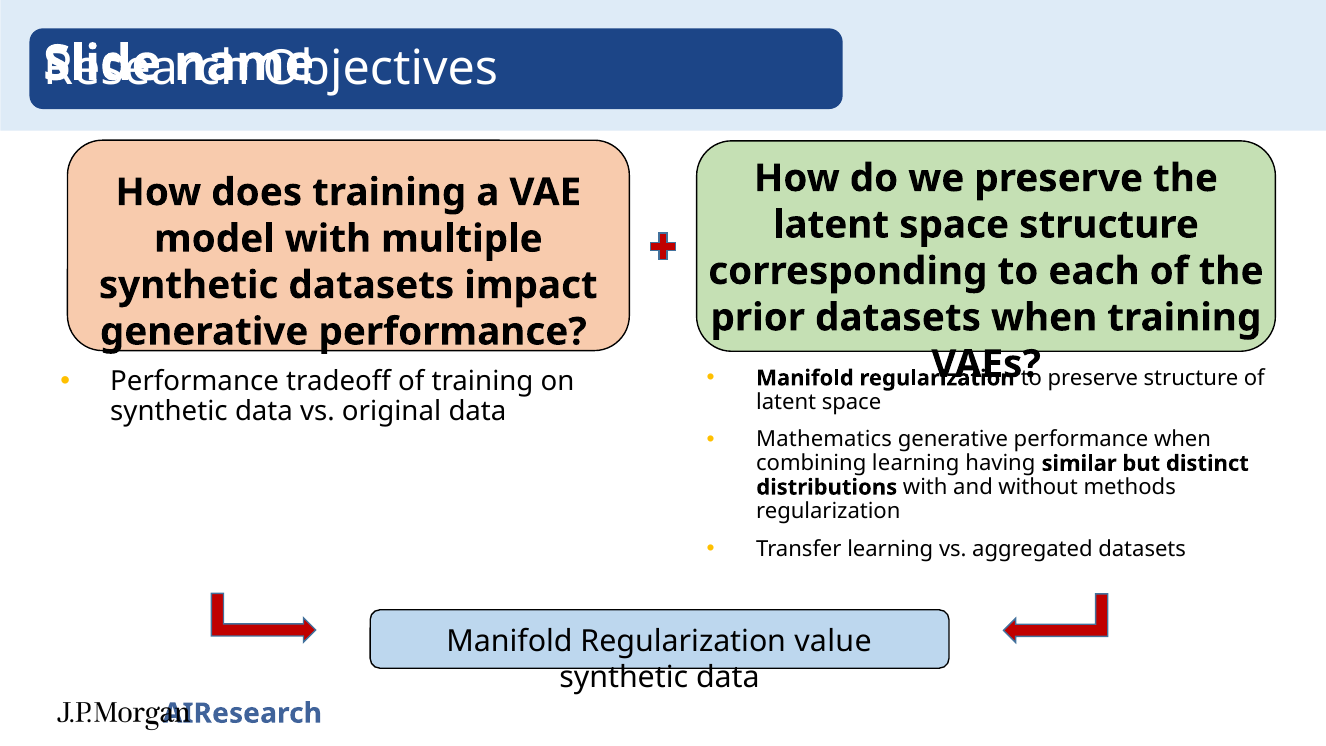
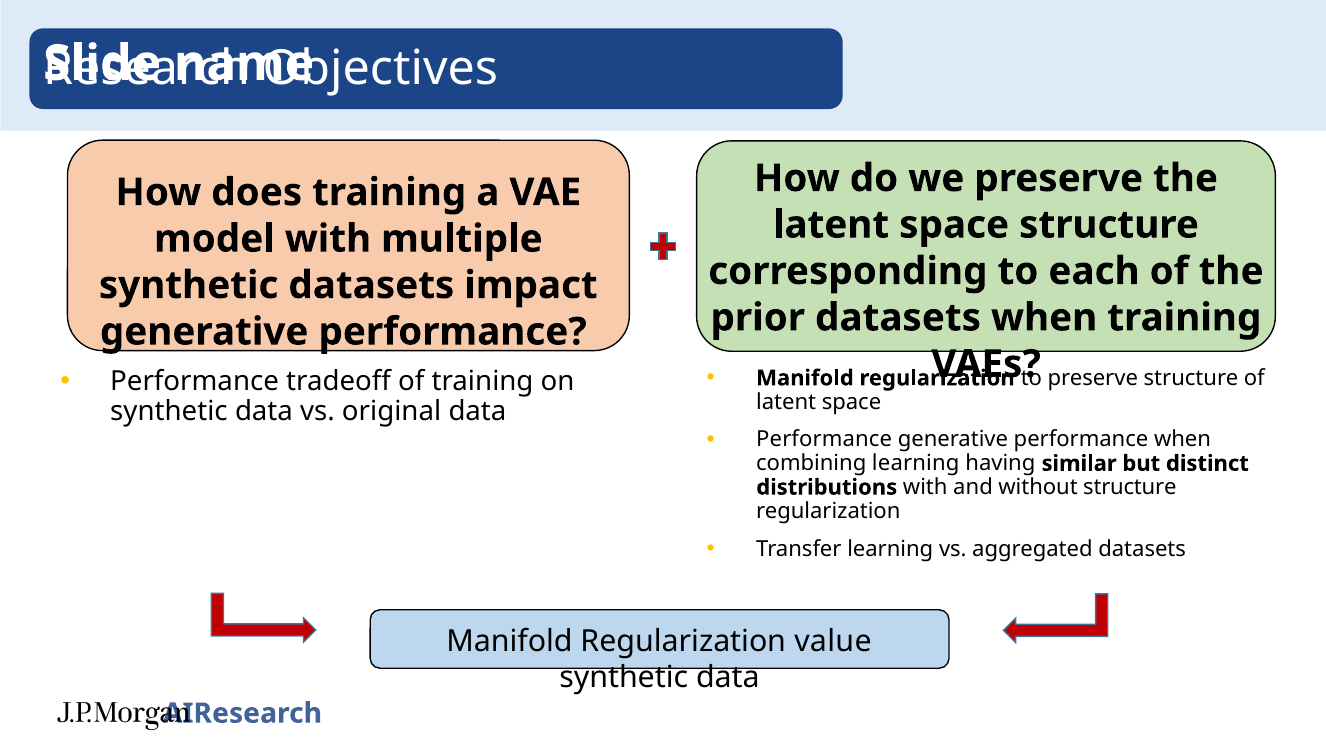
Mathematics: Mathematics -> Performance (824, 440)
without methods: methods -> structure (1130, 487)
